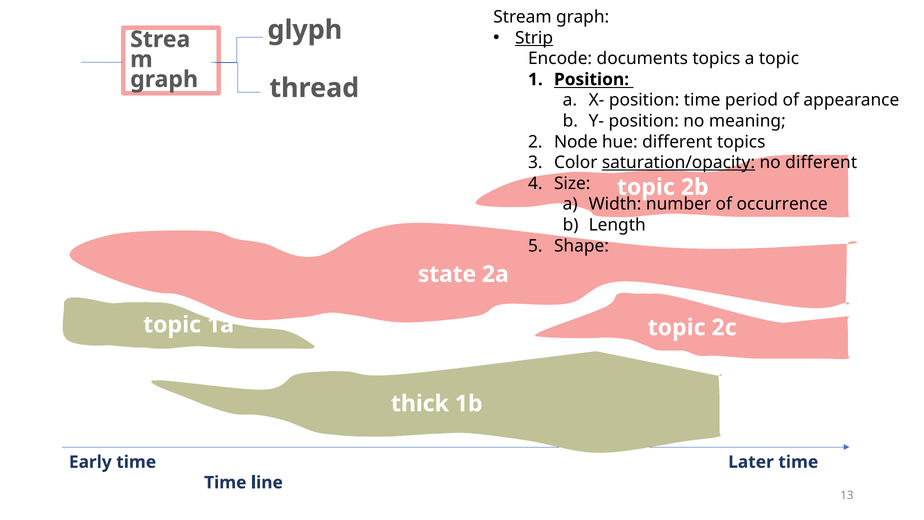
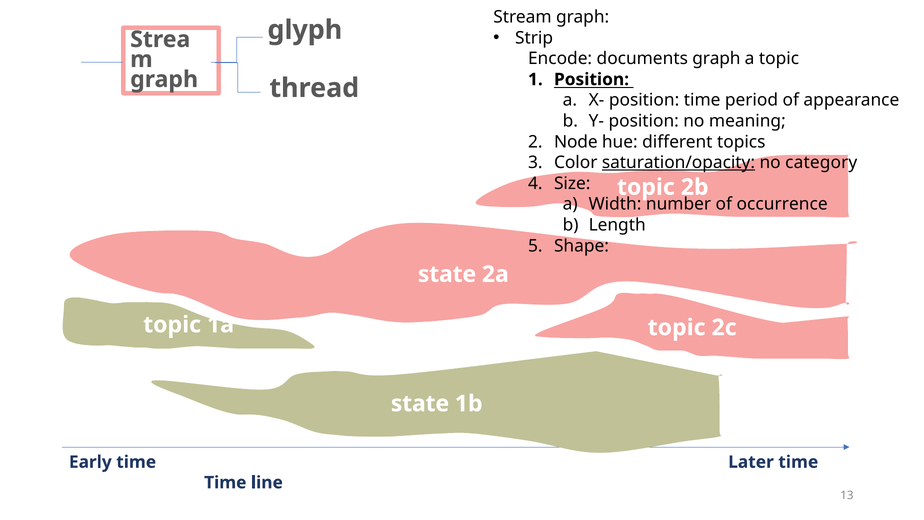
Strip underline: present -> none (534, 38)
documents topics: topics -> graph (716, 59)
no different: different -> category (821, 163)
thick: thick -> state (420, 403)
